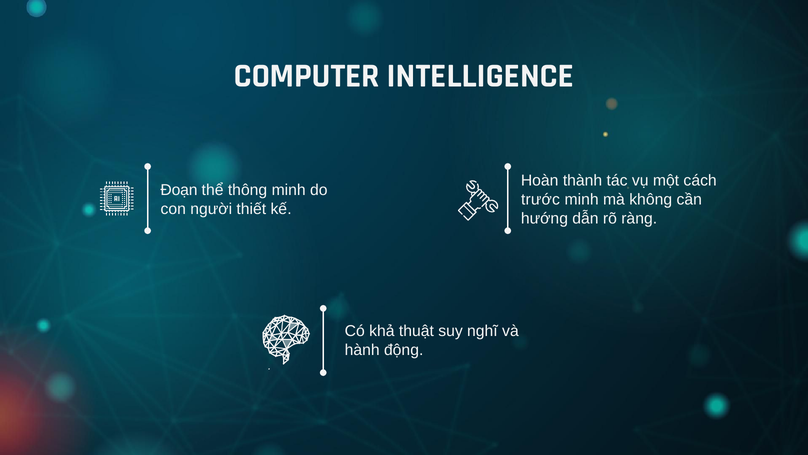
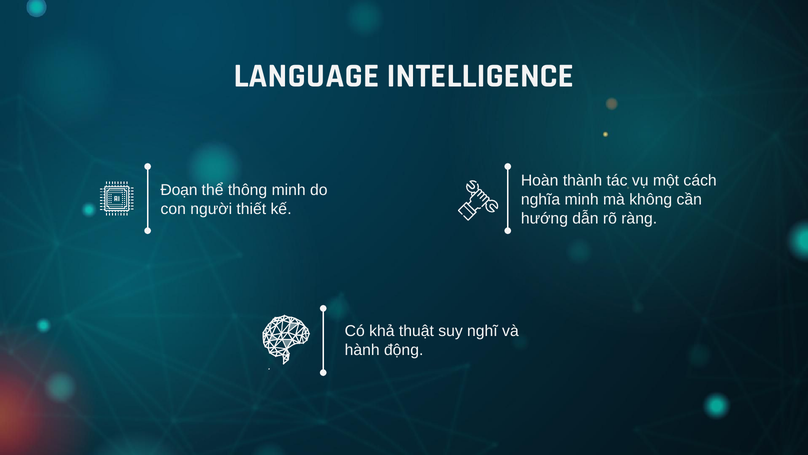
COMPUTER: COMPUTER -> LANGUAGE (306, 76)
trước: trước -> nghĩa (541, 199)
